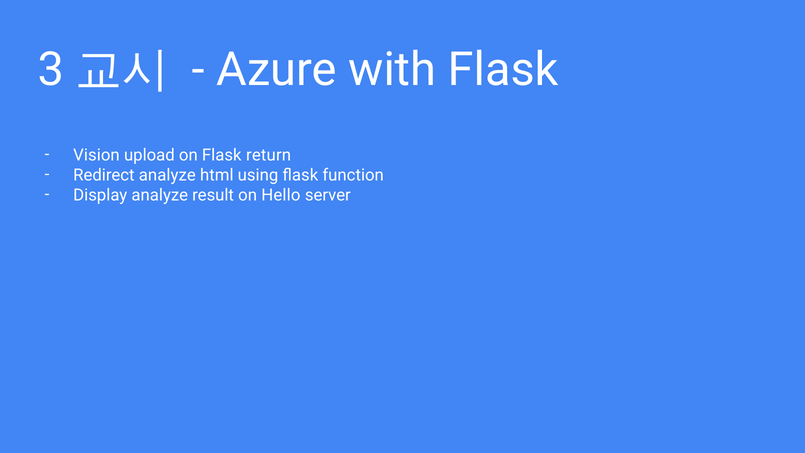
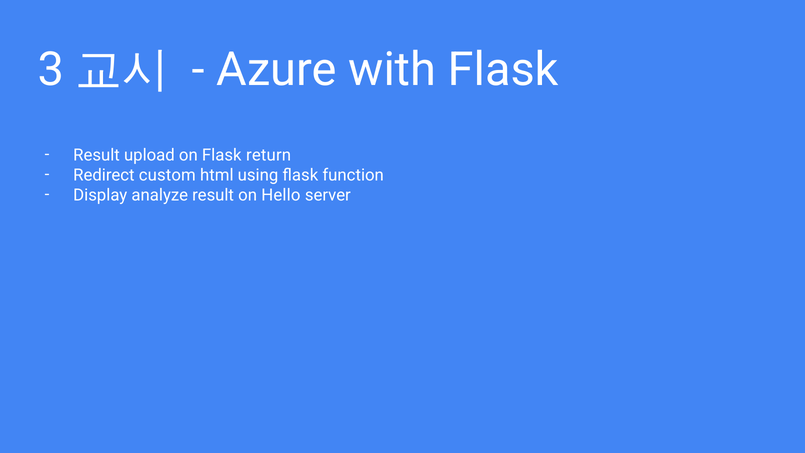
Vision: Vision -> Result (97, 155)
Redirect analyze: analyze -> custom (167, 175)
